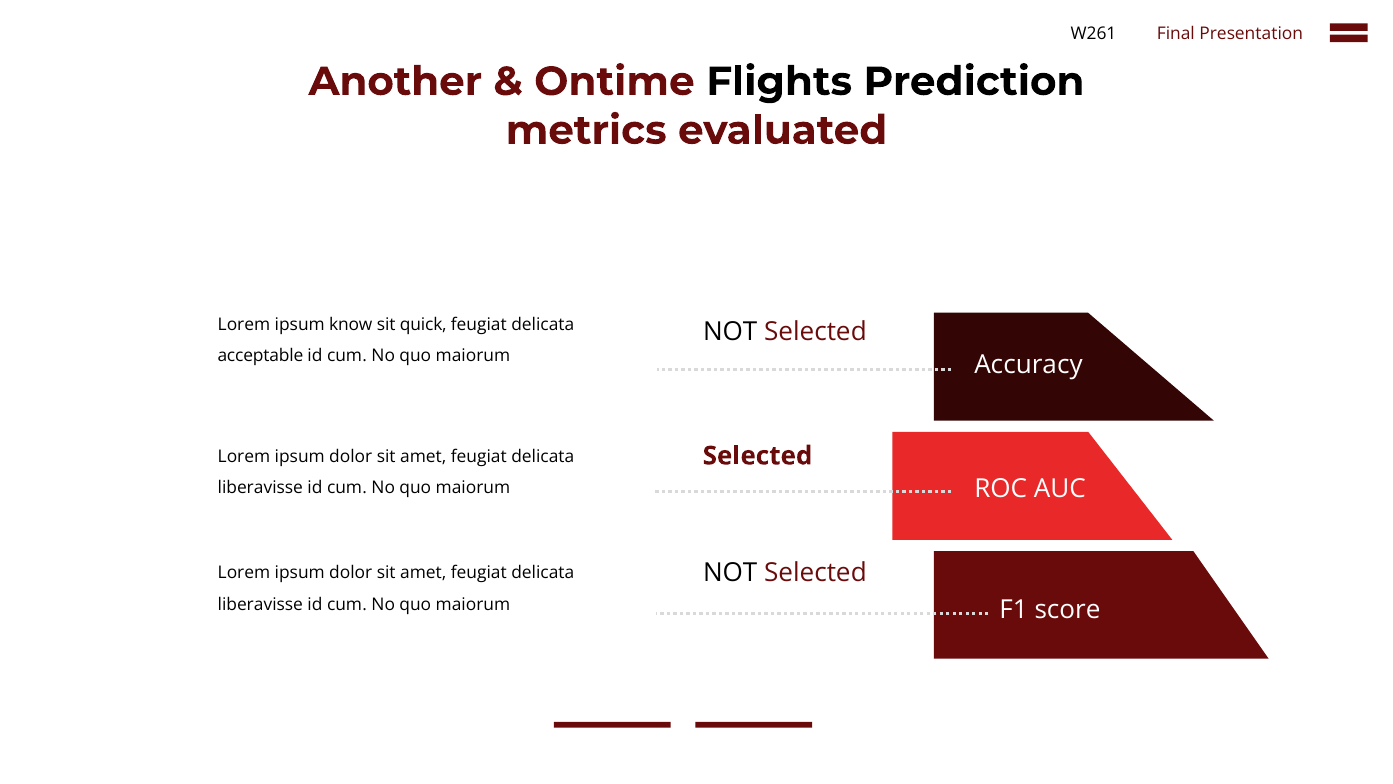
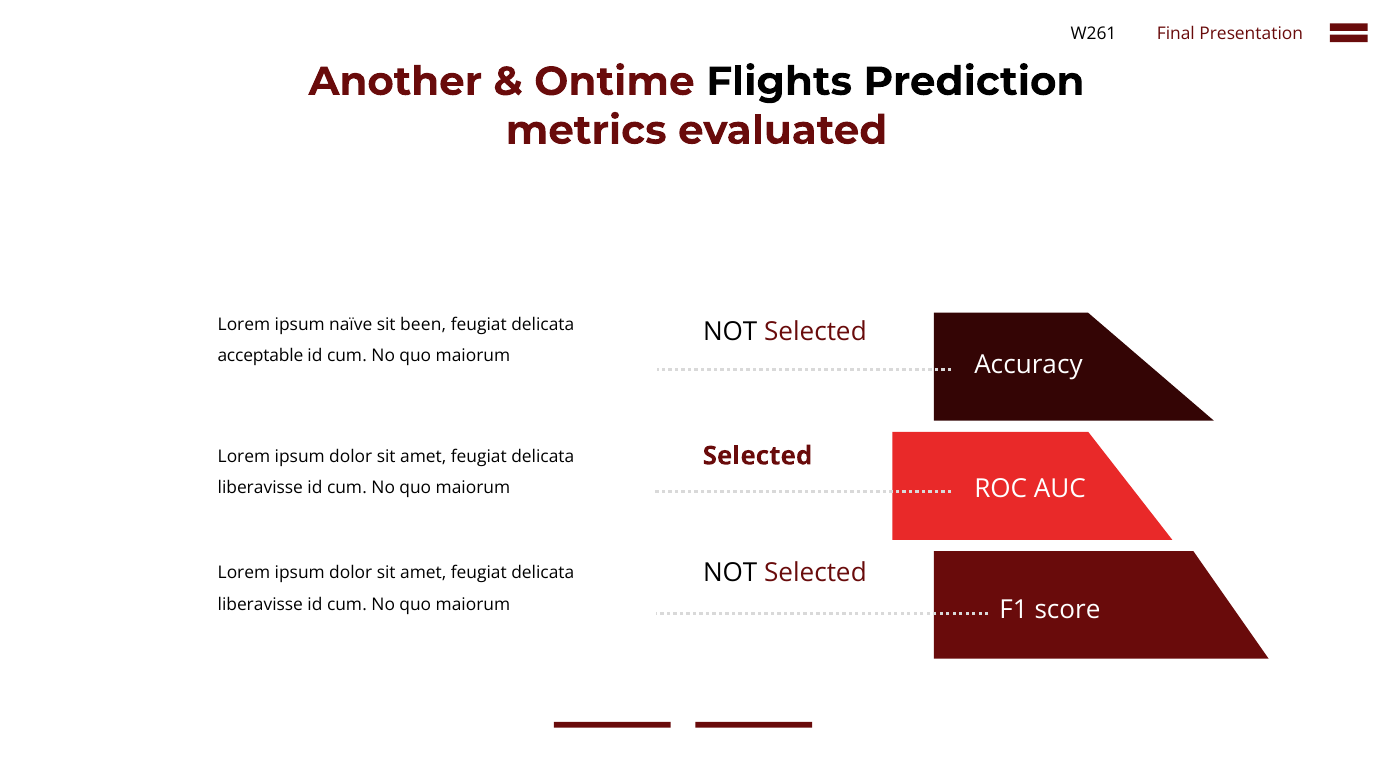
know: know -> naïve (351, 324)
quick: quick -> been (423, 324)
